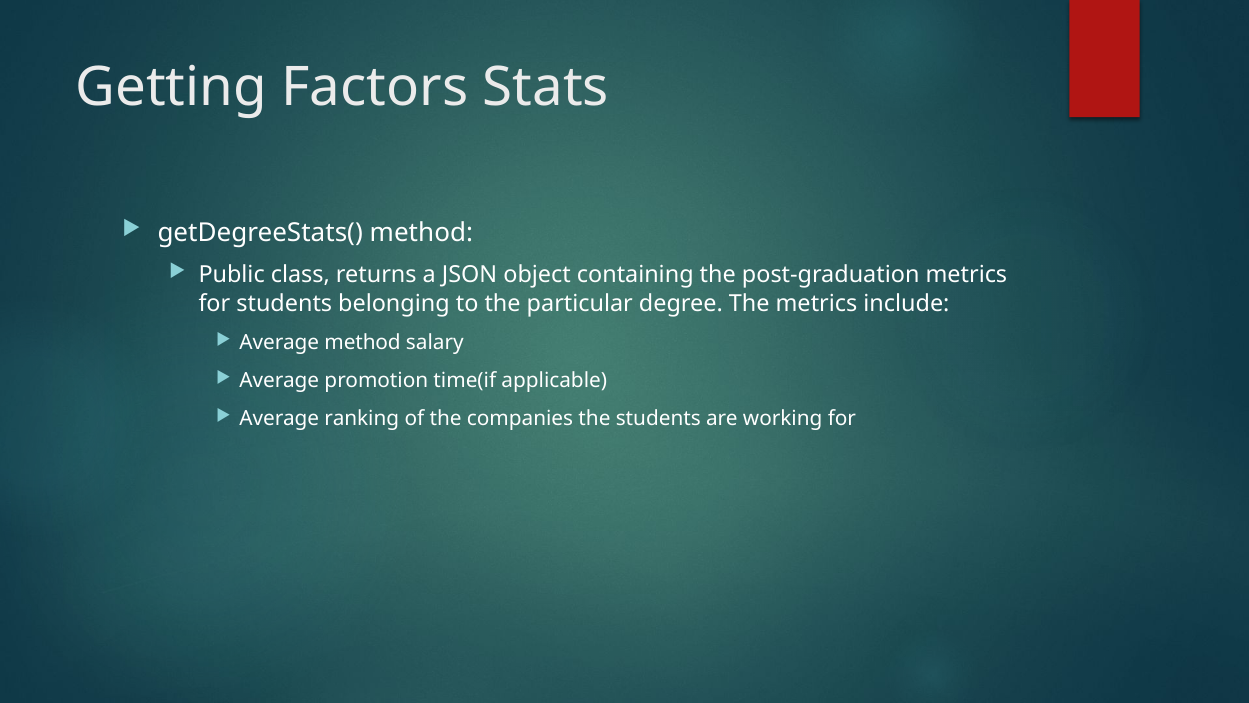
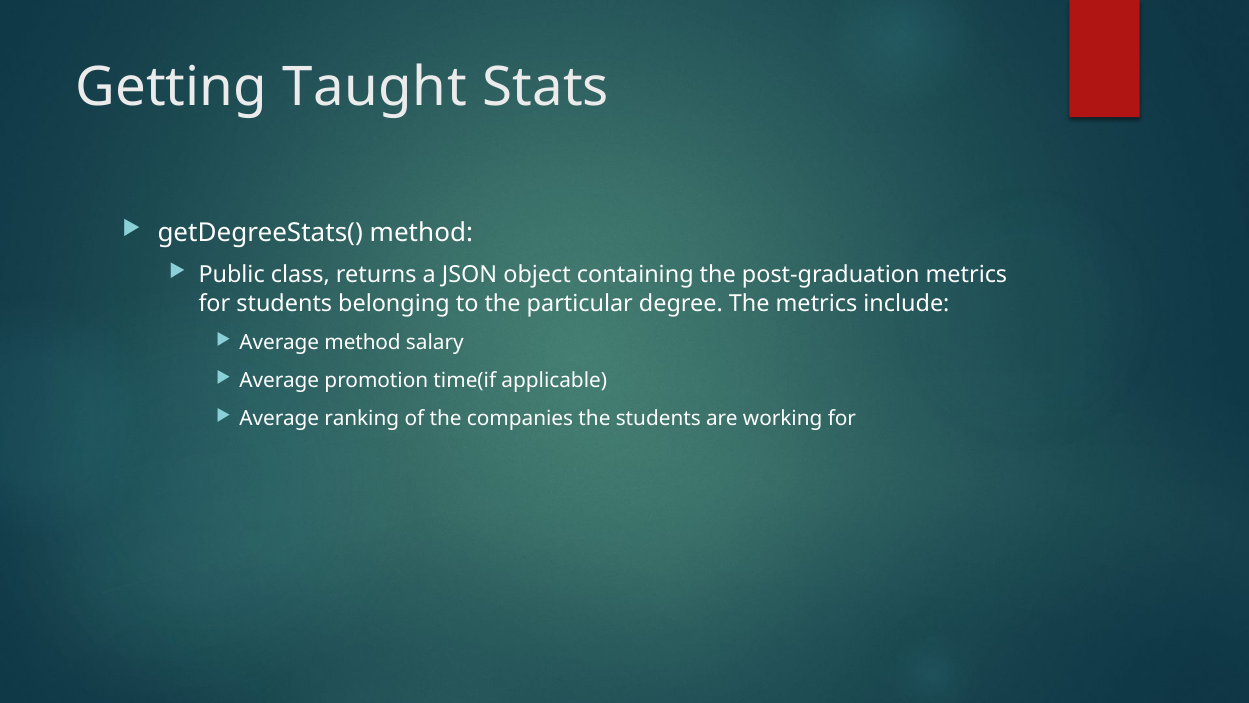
Factors: Factors -> Taught (375, 88)
